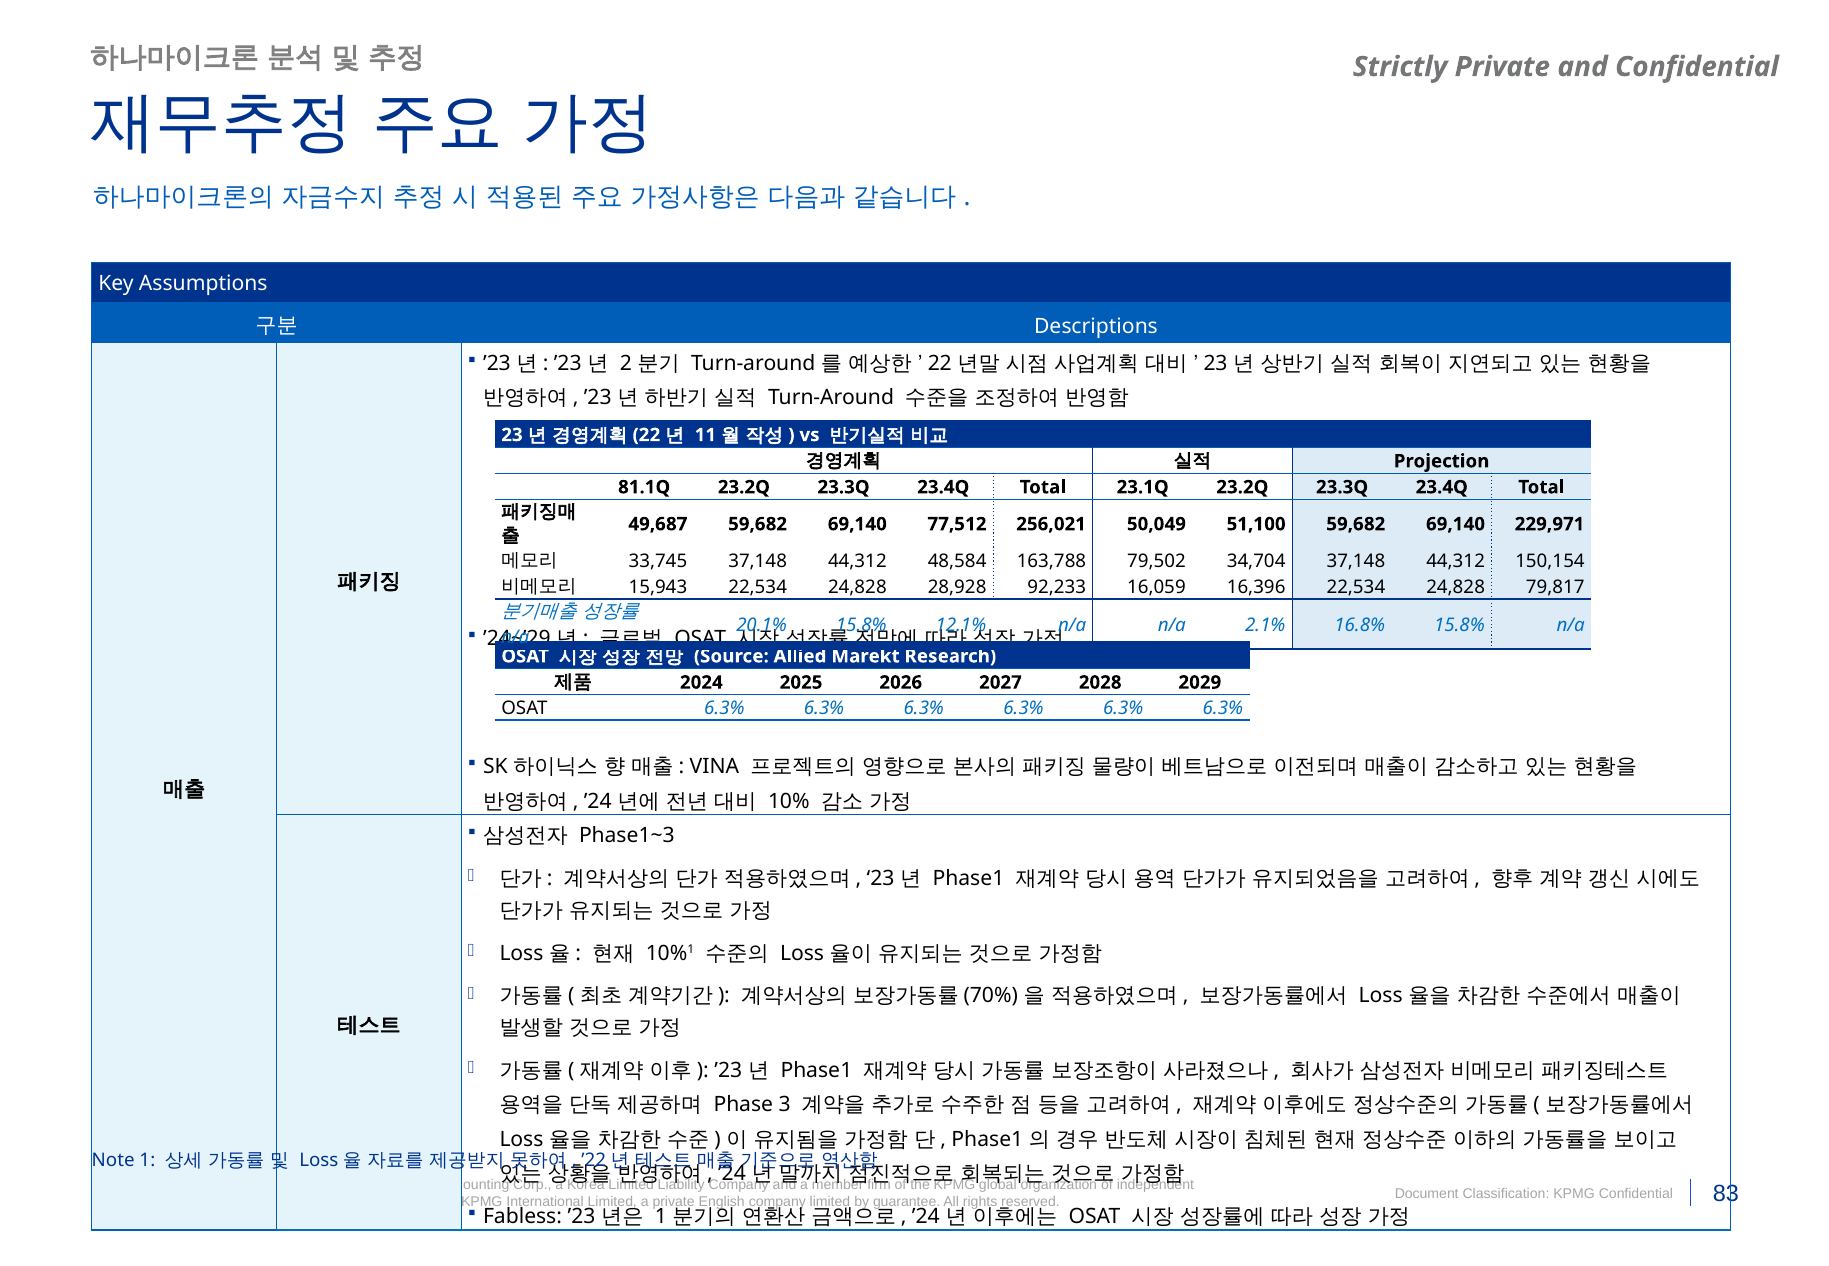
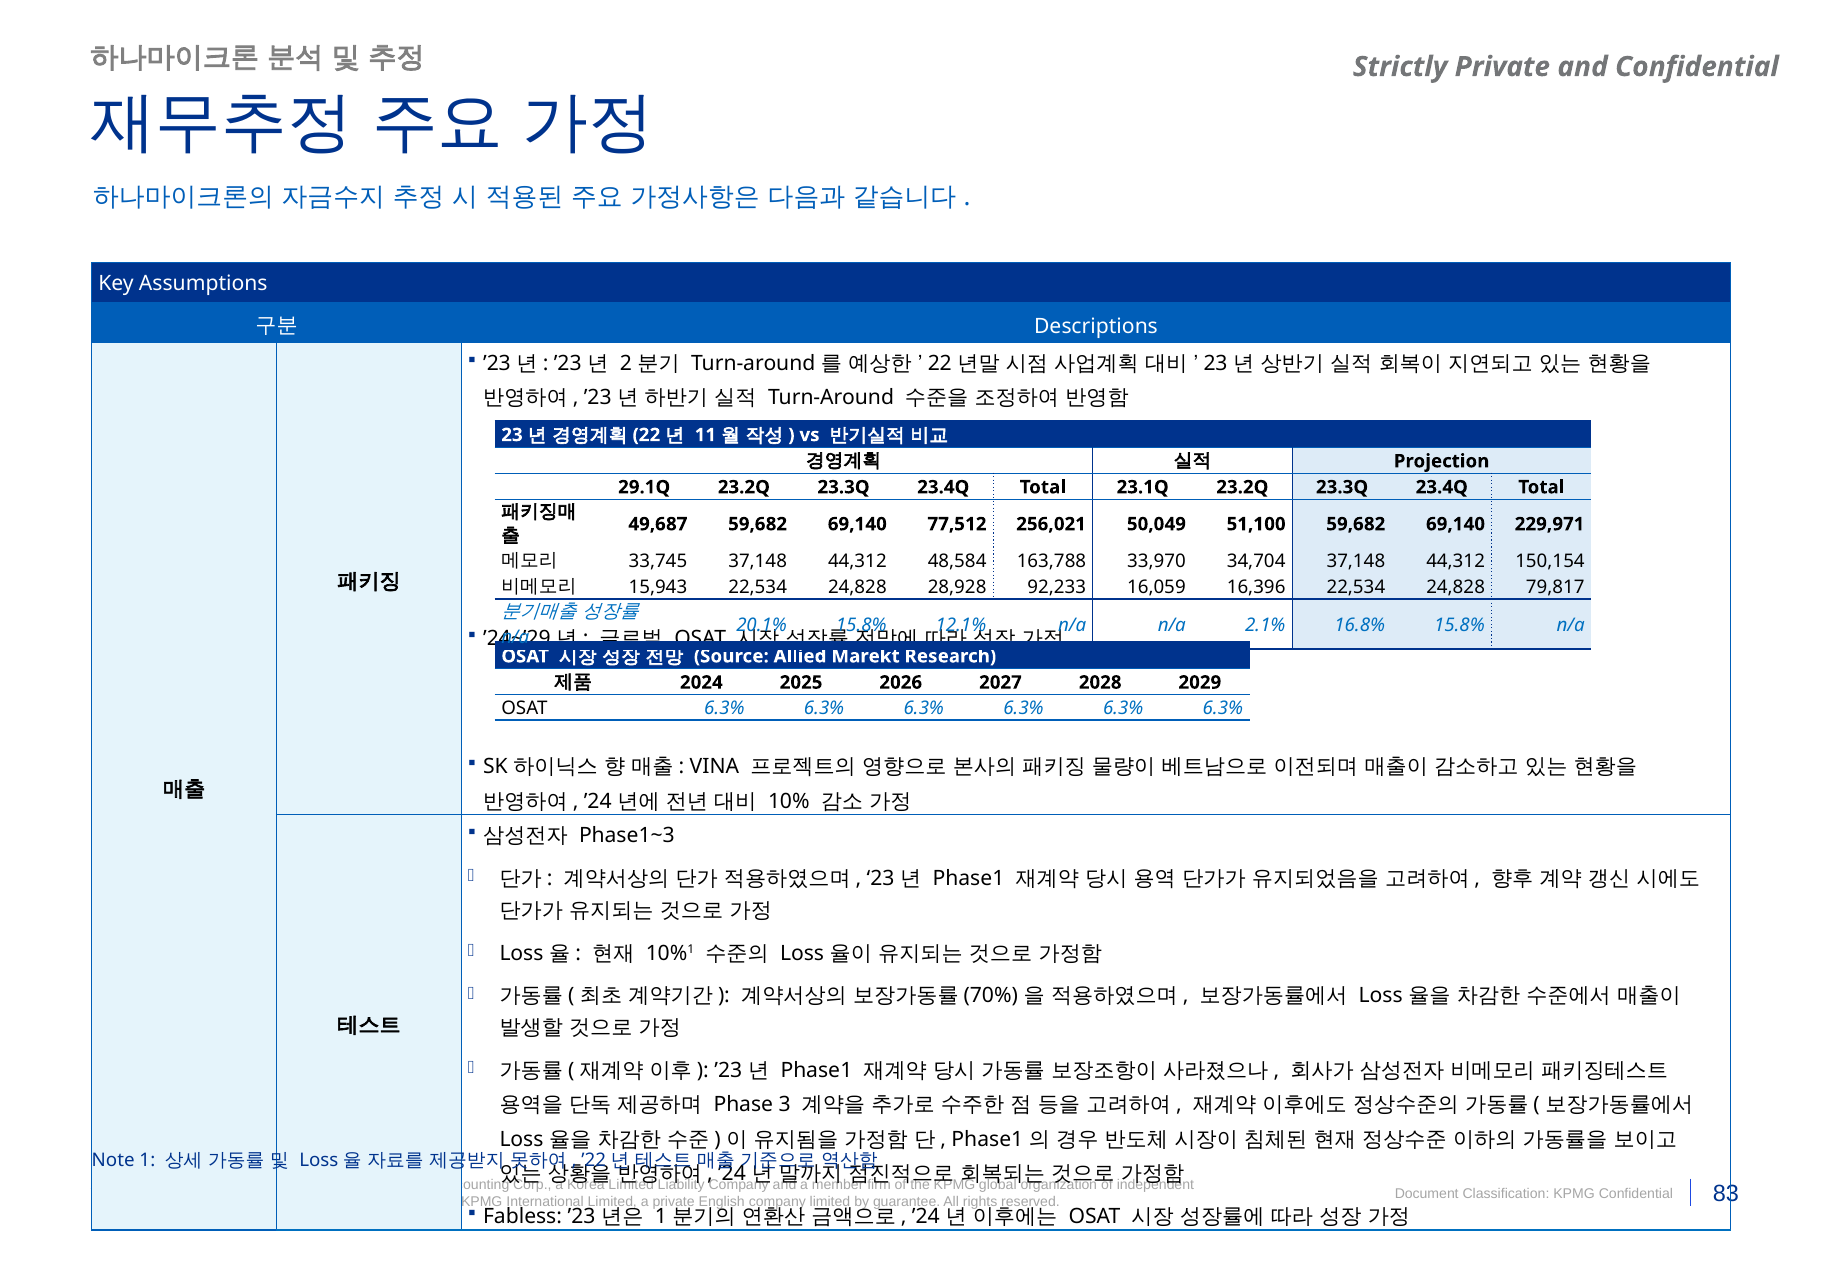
81.1Q: 81.1Q -> 29.1Q (644, 487)
79,502: 79,502 -> 33,970 (1157, 561)
